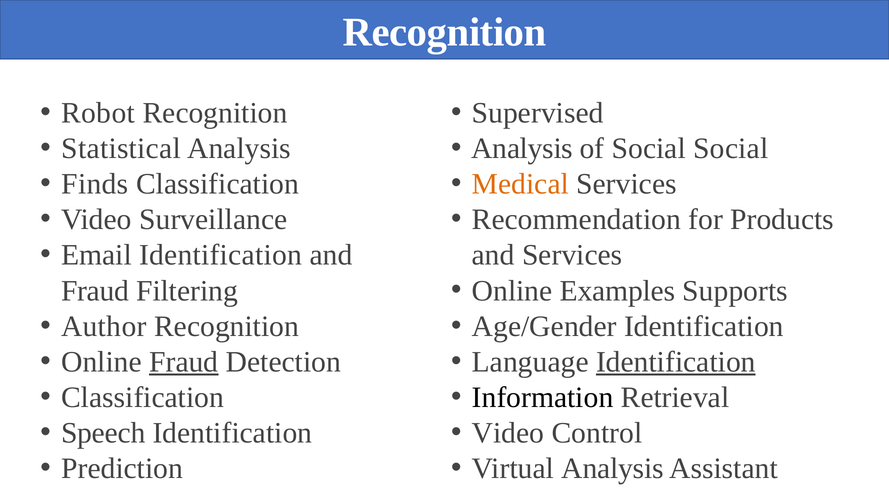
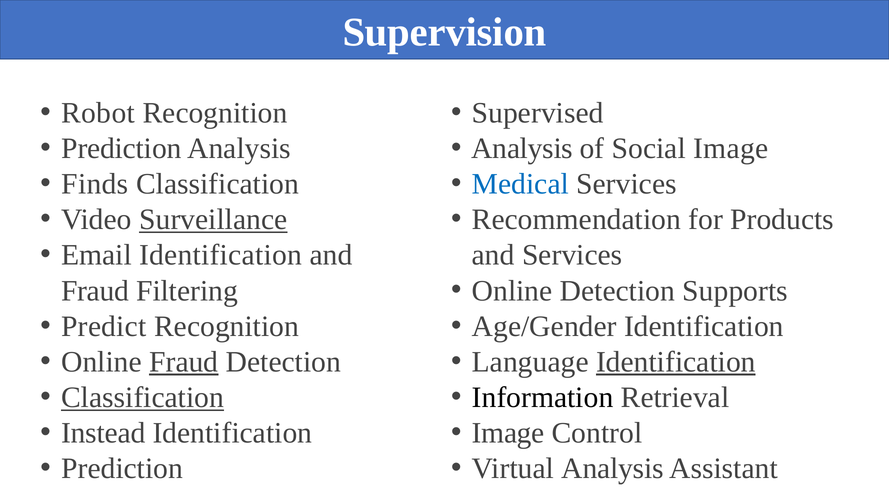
Recognition: Recognition -> Supervision (444, 32)
Statistical: Statistical -> Prediction (121, 149)
Social Social: Social -> Image (731, 149)
Medical colour: orange -> blue (520, 184)
Surveillance underline: none -> present (213, 220)
Online Examples: Examples -> Detection (617, 291)
Author: Author -> Predict (104, 326)
Classification underline: none -> present (143, 397)
Speech: Speech -> Instead (103, 433)
Video: Video -> Image (508, 433)
